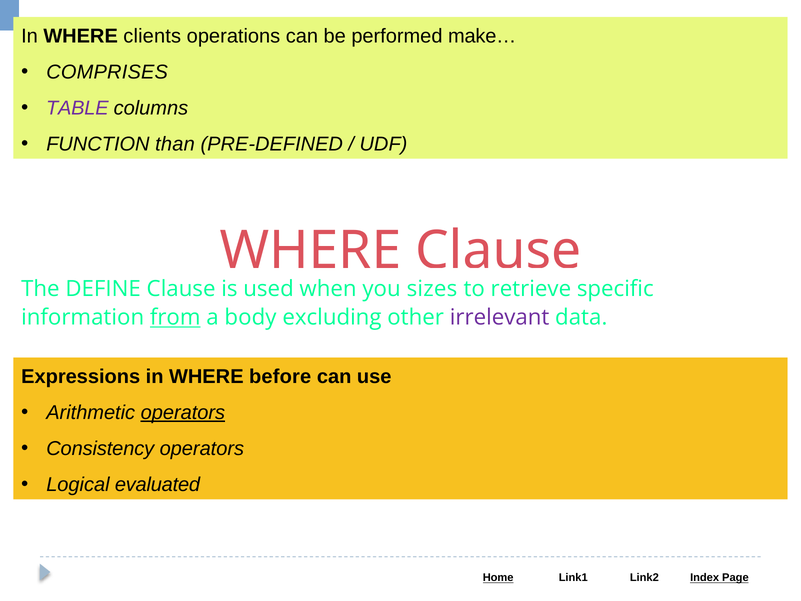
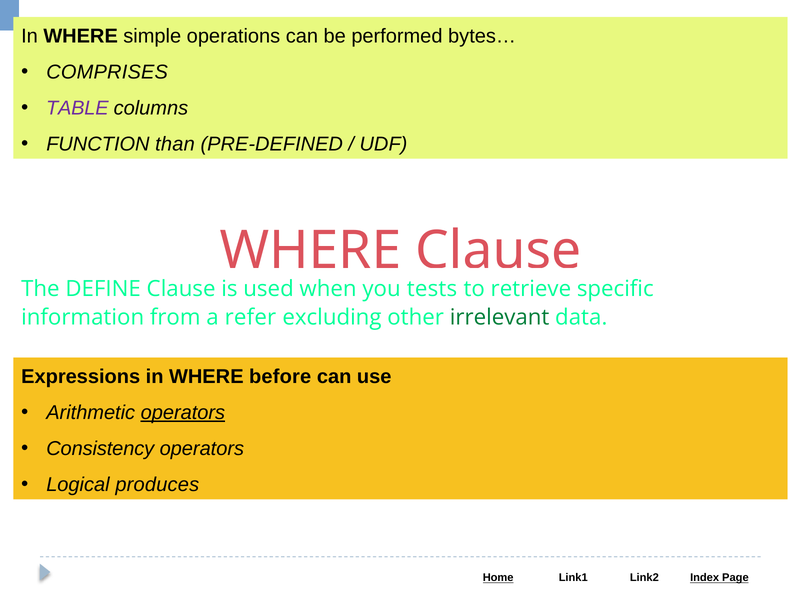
clients: clients -> simple (152, 36)
make…: make… -> bytes… (482, 36)
sizes: sizes -> tests (432, 289)
from underline: present -> none (175, 317)
body: body -> refer (250, 317)
irrelevant colour: purple -> green (500, 317)
evaluated: evaluated -> produces (157, 485)
